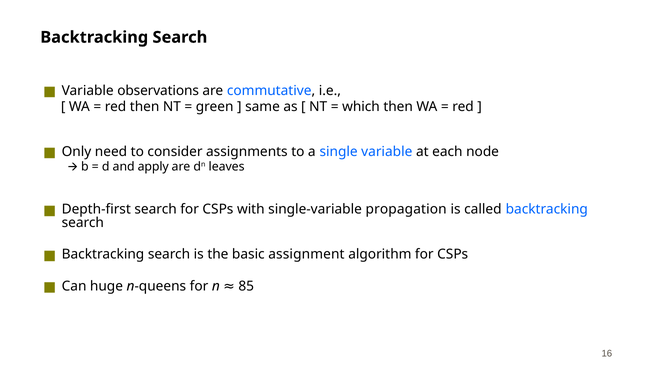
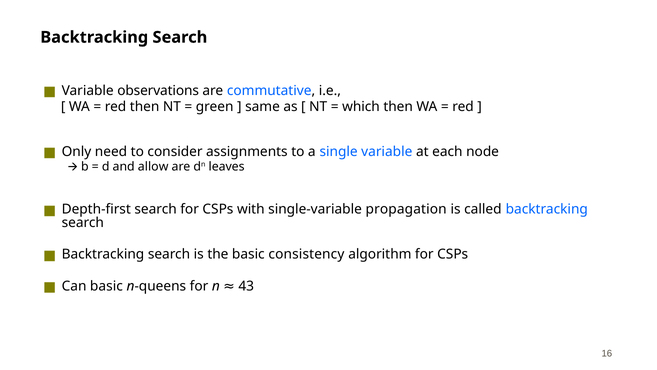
apply: apply -> allow (153, 166)
assignment: assignment -> consistency (306, 254)
Can huge: huge -> basic (106, 286)
85: 85 -> 43 (246, 286)
